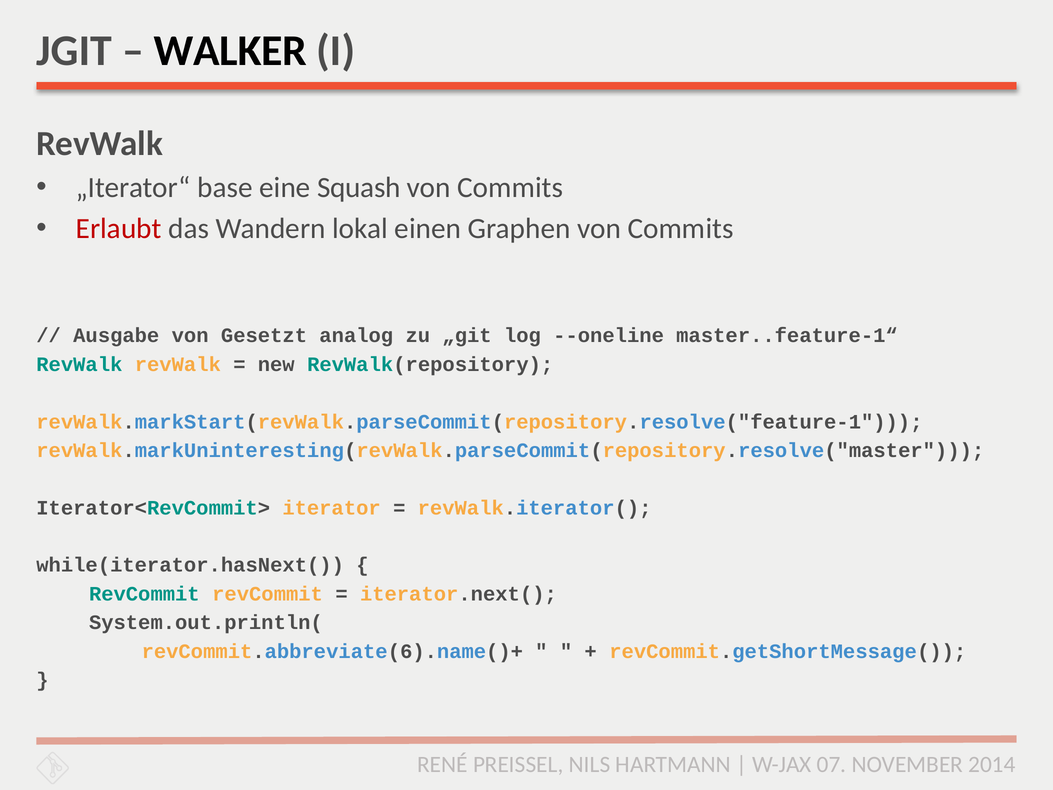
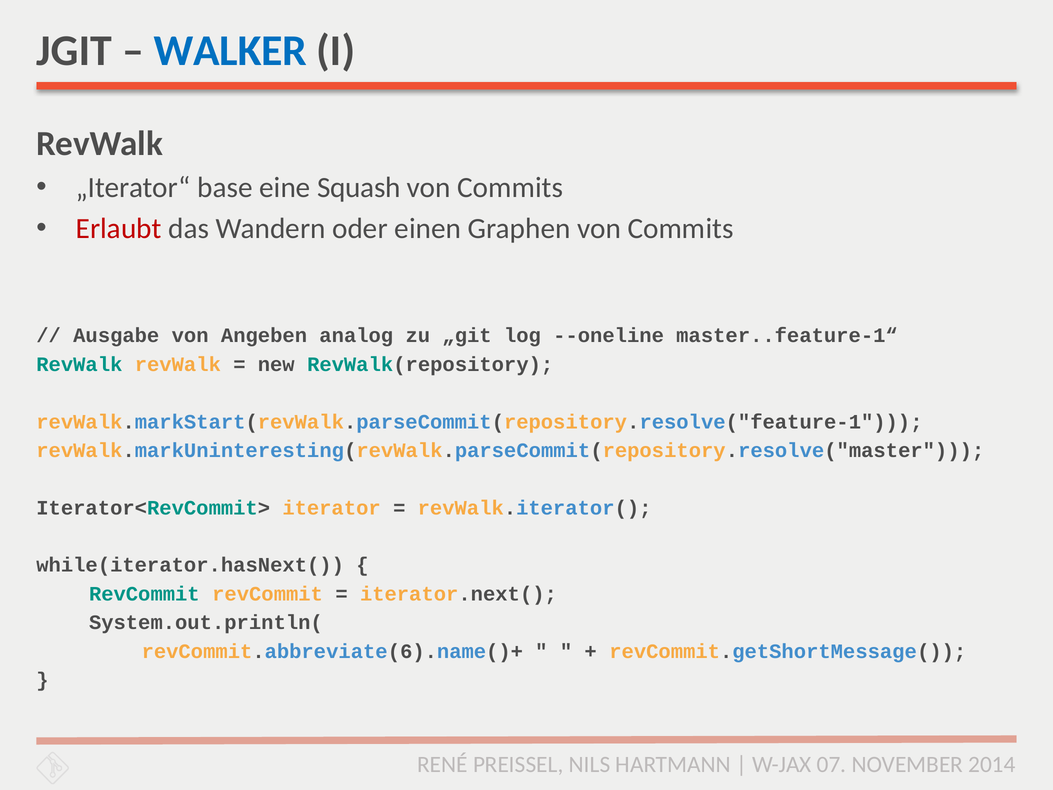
WALKER colour: black -> blue (230, 51)
lokal: lokal -> oder (360, 228)
Gesetzt: Gesetzt -> Angeben (264, 336)
